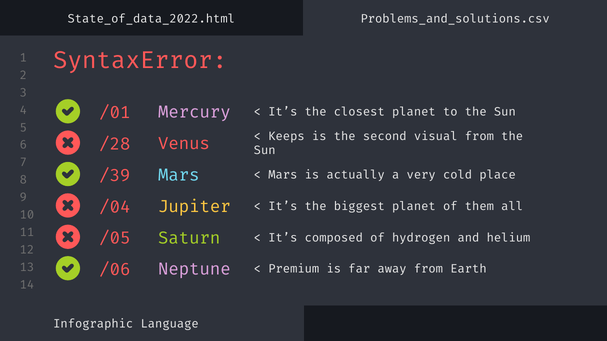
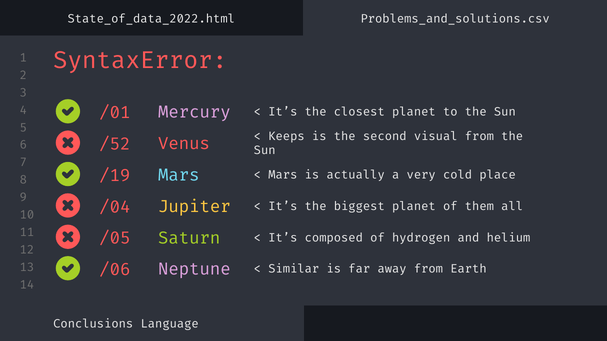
/28: /28 -> /52 (115, 144)
/39: /39 -> /19 (115, 176)
Premium: Premium -> Similar (294, 269)
Infographic: Infographic -> Conclusions (93, 324)
